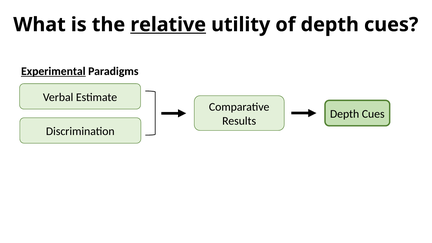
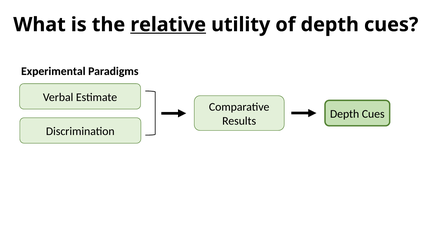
Experimental underline: present -> none (53, 71)
